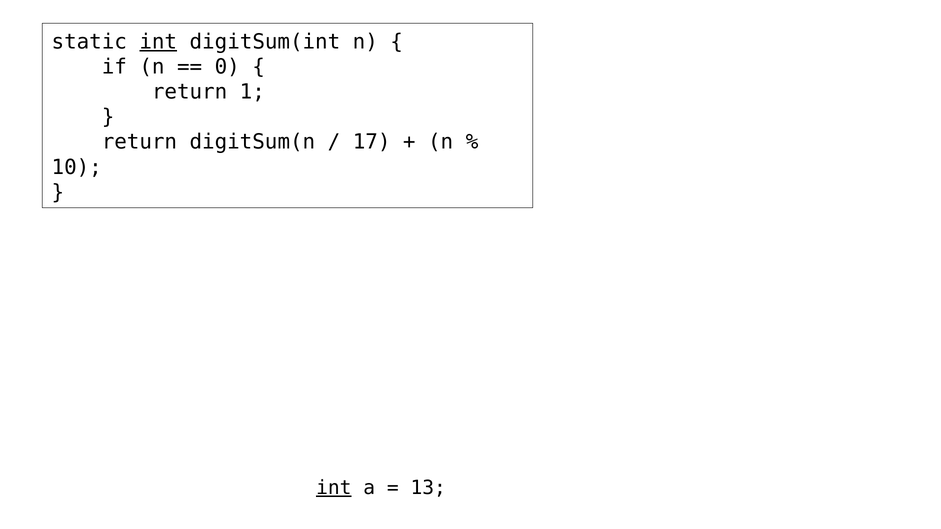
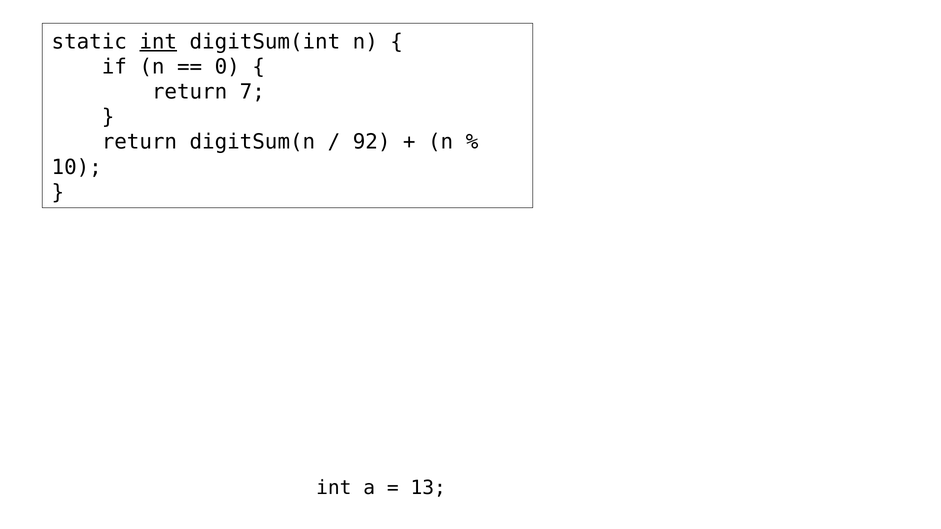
1: 1 -> 7 (252, 92)
17: 17 -> 92 (372, 142)
int underline: present -> none (334, 488)
